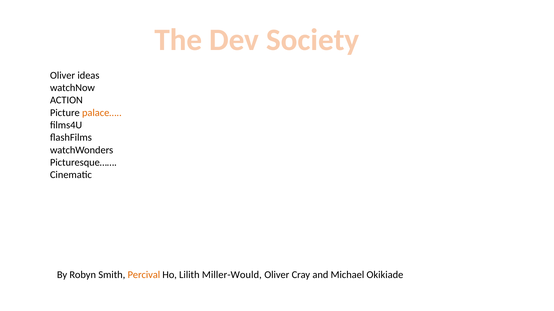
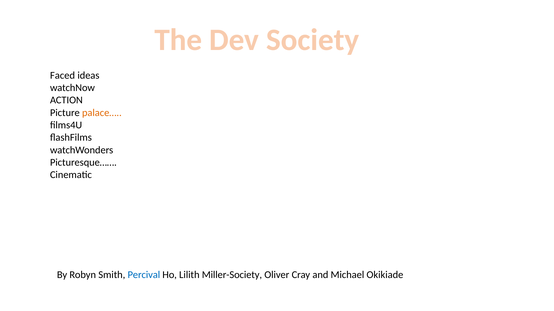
Oliver: Oliver -> Faced (63, 75)
Percival colour: orange -> blue (144, 275)
Miller-Would: Miller-Would -> Miller-Society (232, 275)
